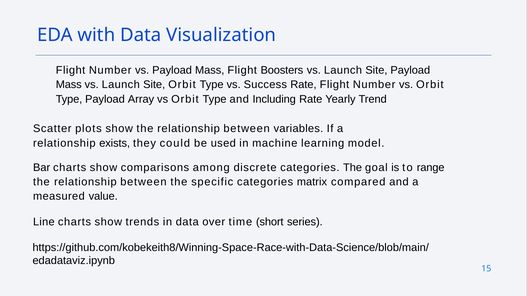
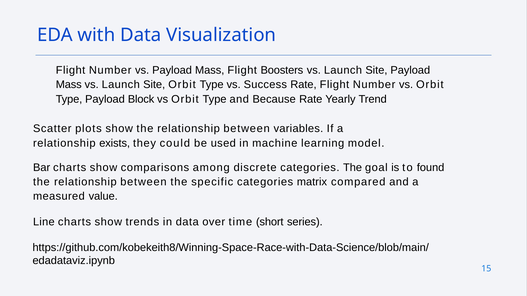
Array: Array -> Block (141, 99)
Including: Including -> Because (274, 99)
range: range -> found (431, 168)
